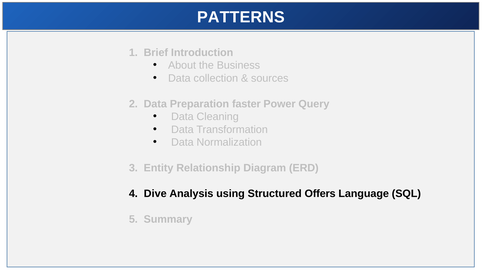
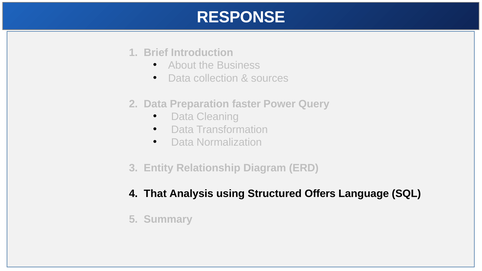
PATTERNS: PATTERNS -> RESPONSE (241, 17)
Dive: Dive -> That (155, 194)
